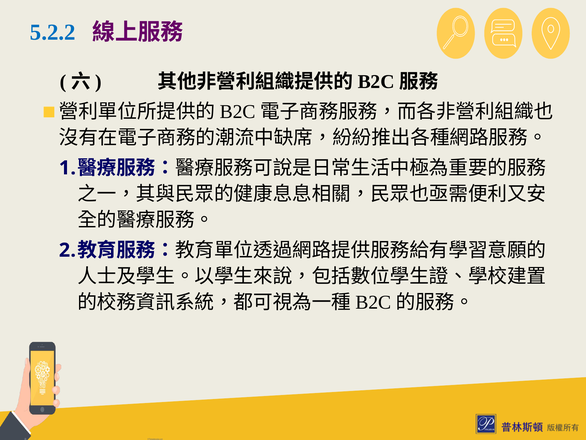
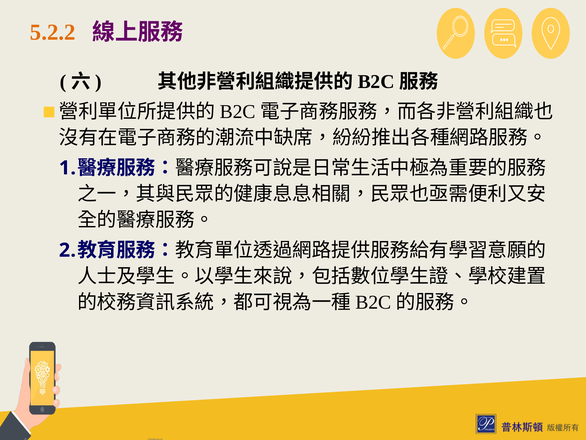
5.2.2 colour: blue -> orange (53, 32)
